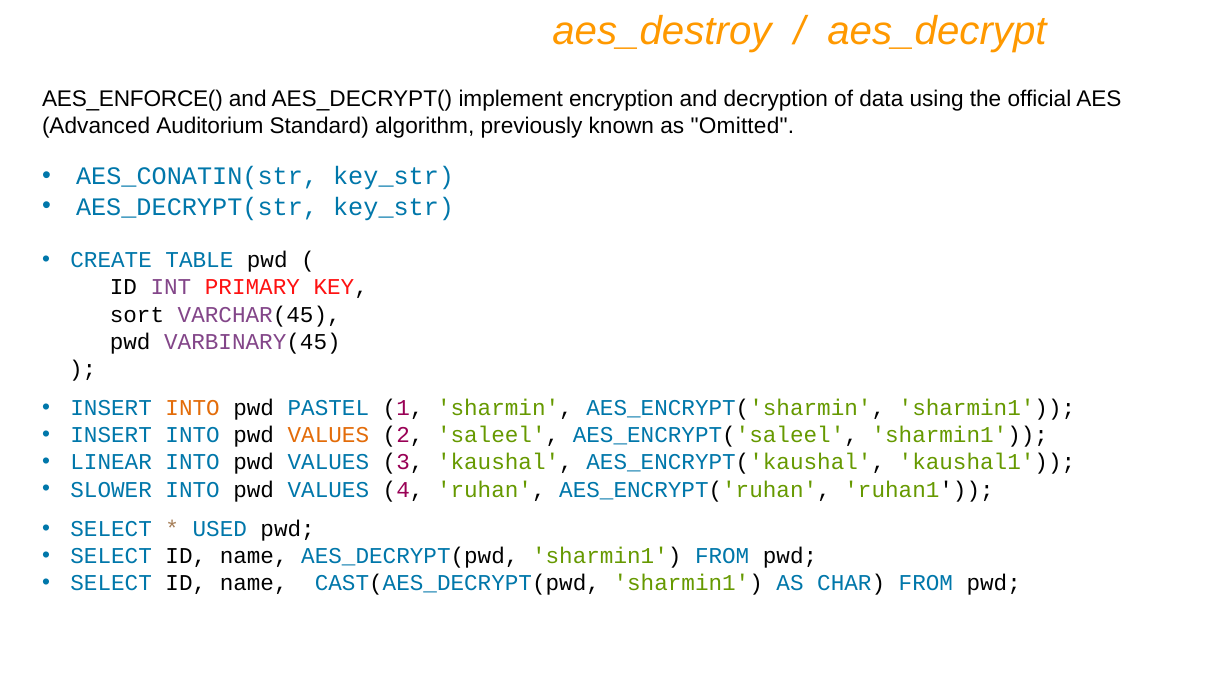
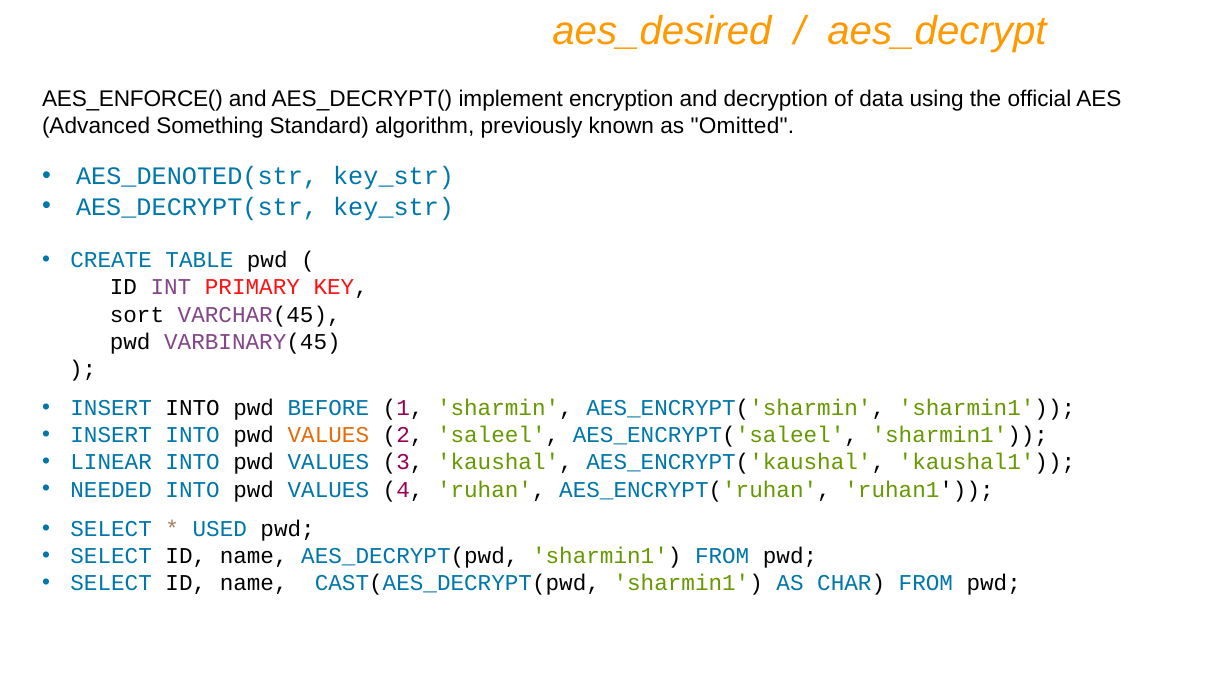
aes_destroy: aes_destroy -> aes_desired (662, 31)
Auditorium: Auditorium -> Something (210, 126)
AES_CONATIN(str: AES_CONATIN(str -> AES_DENOTED(str (197, 177)
INTO colour: orange -> black (193, 408)
PASTEL: PASTEL -> BEFORE (328, 408)
SLOWER: SLOWER -> NEEDED (111, 490)
